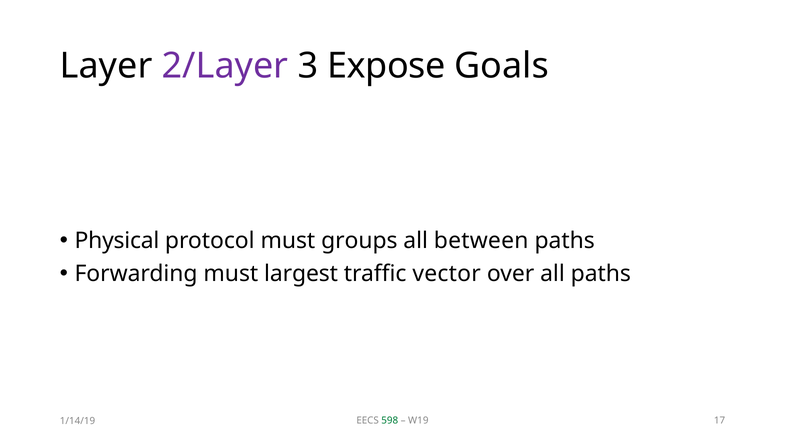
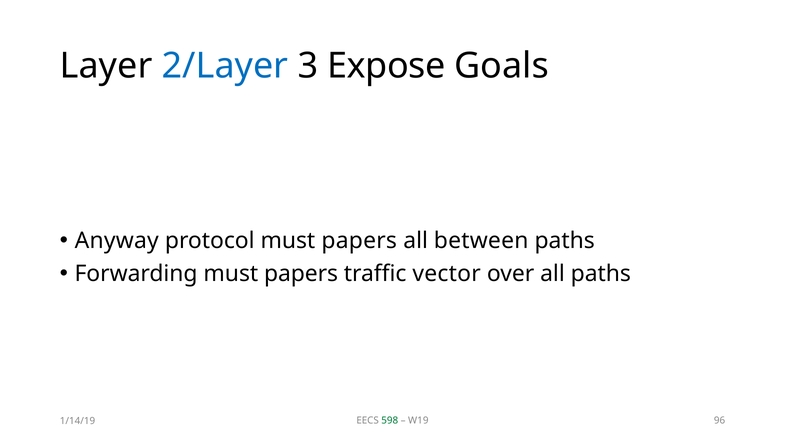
2/Layer colour: purple -> blue (225, 66)
Physical: Physical -> Anyway (117, 241)
protocol must groups: groups -> papers (359, 241)
Forwarding must largest: largest -> papers (301, 274)
17: 17 -> 96 (720, 421)
